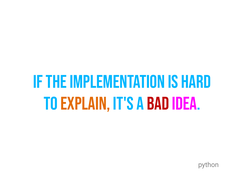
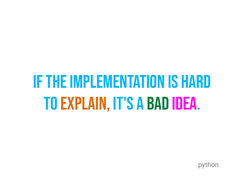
bad colour: red -> green (158, 104)
